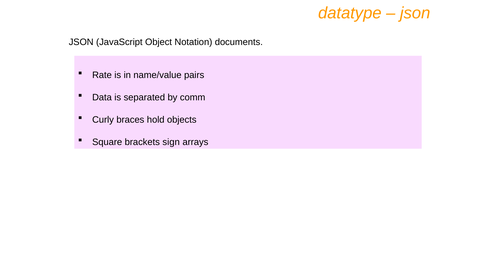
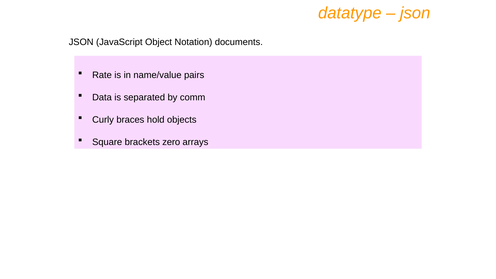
sign: sign -> zero (171, 142)
